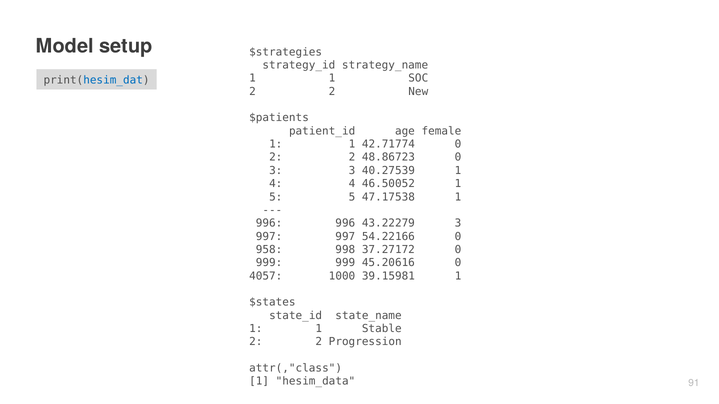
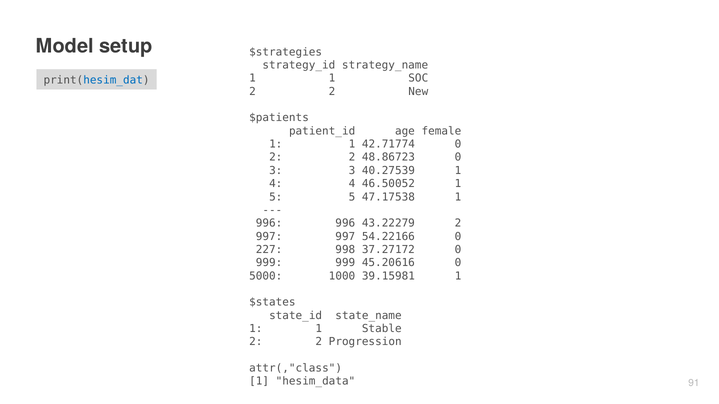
43.22279 3: 3 -> 2 (458, 223)
958: 958 -> 227 (269, 250)
4057: 4057 -> 5000 (266, 276)
